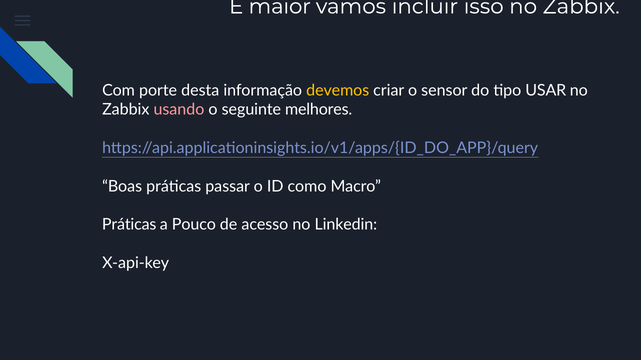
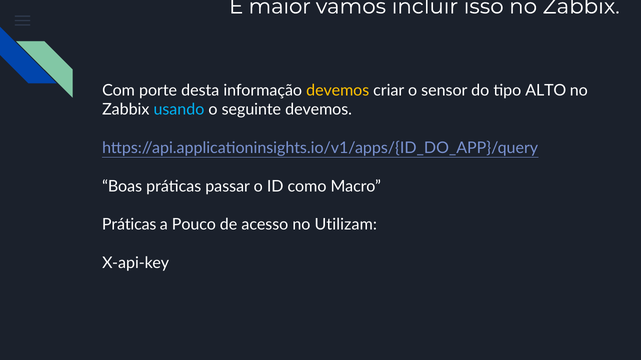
USAR: USAR -> ALTO (546, 90)
usando colour: pink -> light blue (179, 110)
seguinte melhores: melhores -> devemos (319, 110)
Linkedin: Linkedin -> Utilizam (346, 225)
